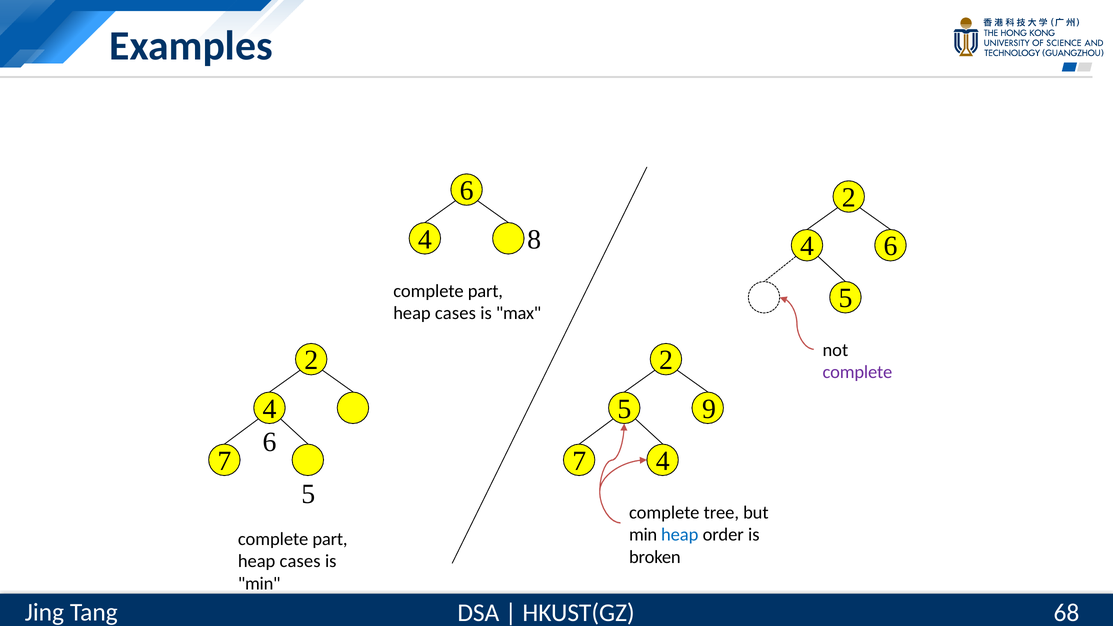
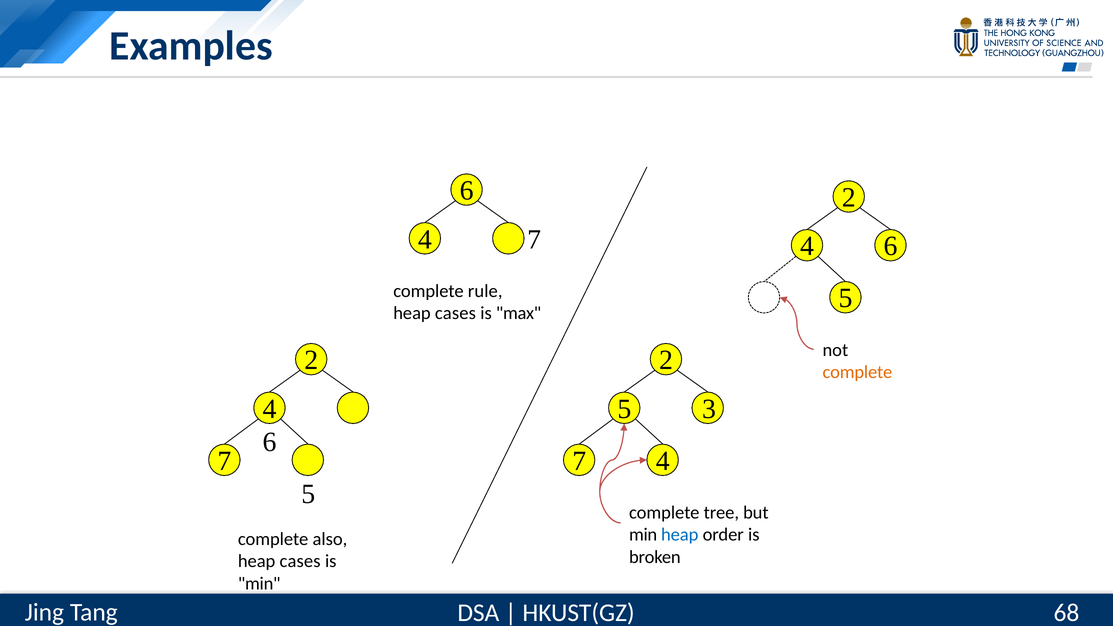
4 8: 8 -> 7 (534, 239)
part: part -> rule (485, 291)
complete colour: purple -> orange (857, 372)
9: 9 -> 3 (709, 409)
part: part -> also (330, 539)
